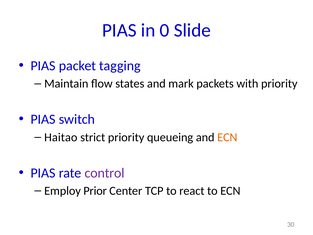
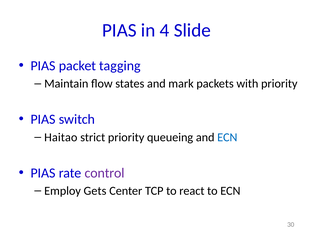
0: 0 -> 4 (165, 30)
ECN colour: orange -> blue (227, 137)
Prior: Prior -> Gets (95, 191)
